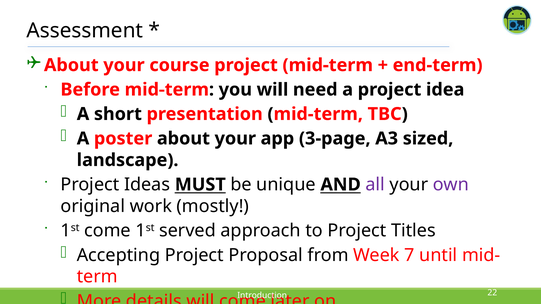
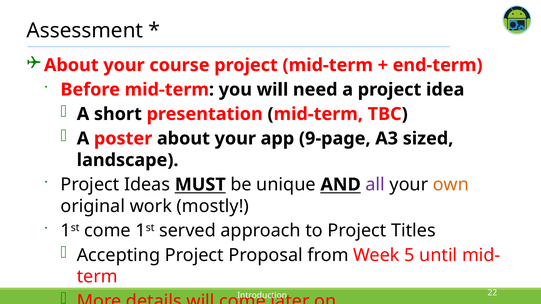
3-page: 3-page -> 9-page (335, 139)
own colour: purple -> orange (451, 185)
7: 7 -> 5 (409, 255)
